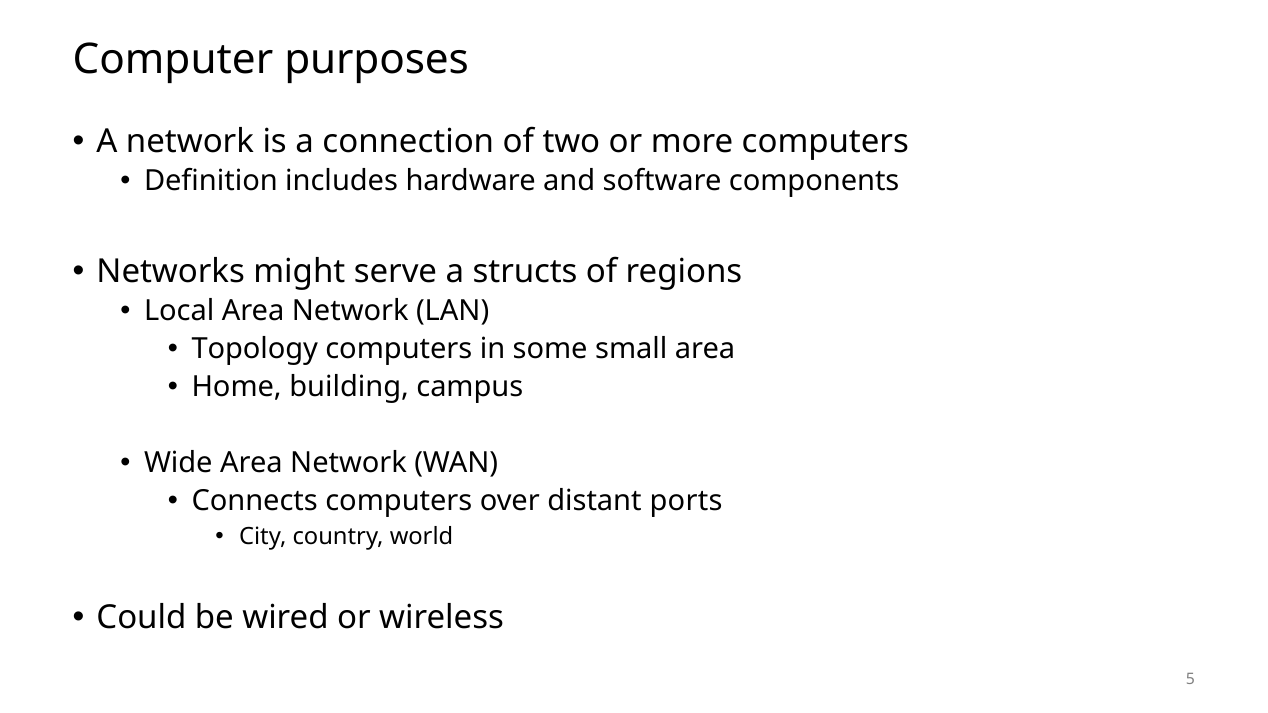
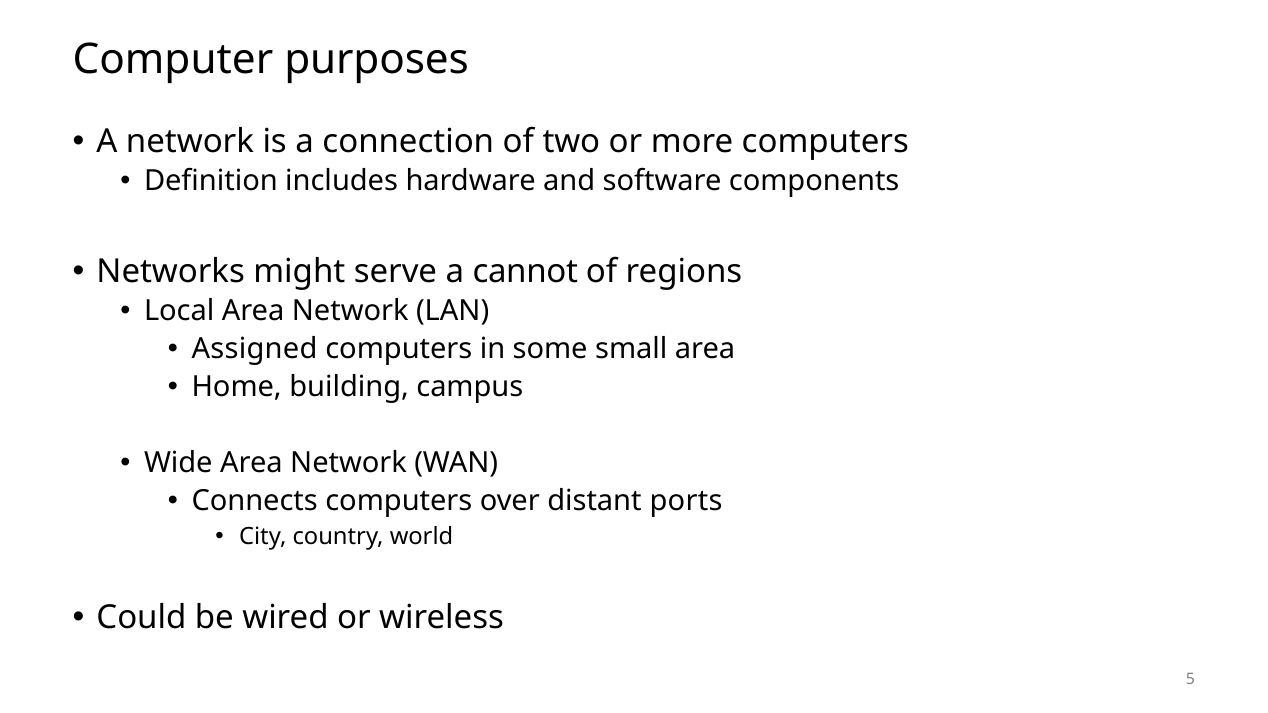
structs: structs -> cannot (525, 271)
Topology: Topology -> Assigned (255, 349)
